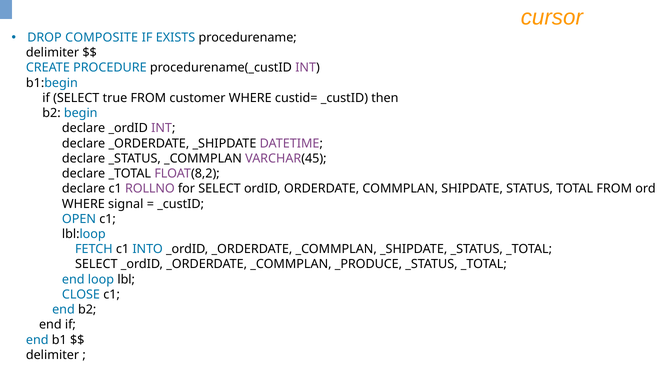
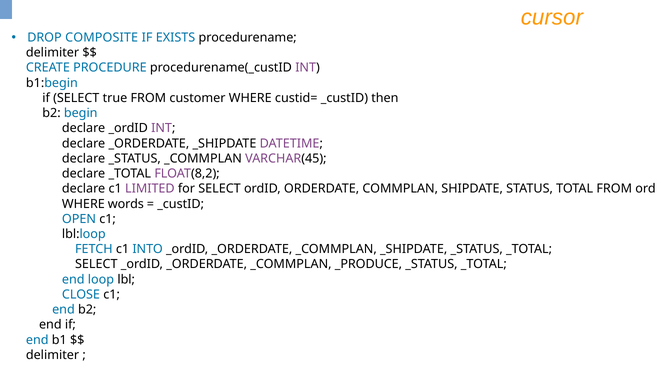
ROLLNO: ROLLNO -> LIMITED (150, 189)
signal: signal -> words (126, 204)
